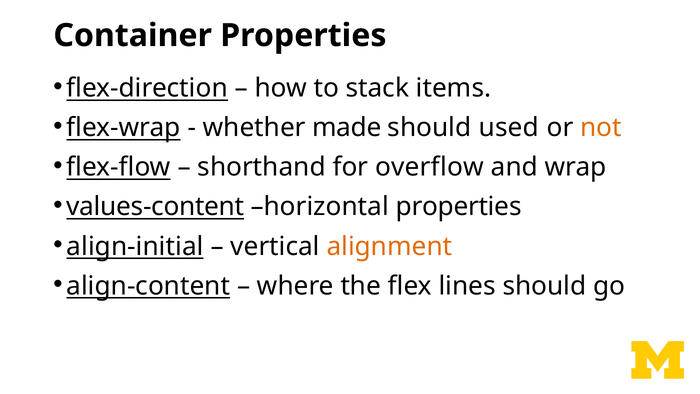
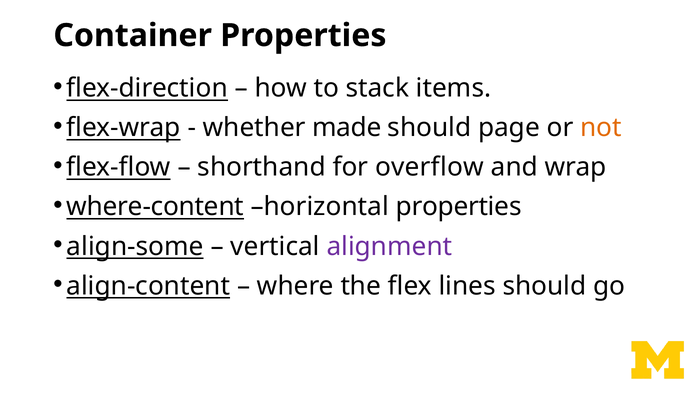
used: used -> page (509, 128)
values-content: values-content -> where-content (155, 207)
align-initial: align-initial -> align-some (135, 246)
alignment colour: orange -> purple (389, 246)
